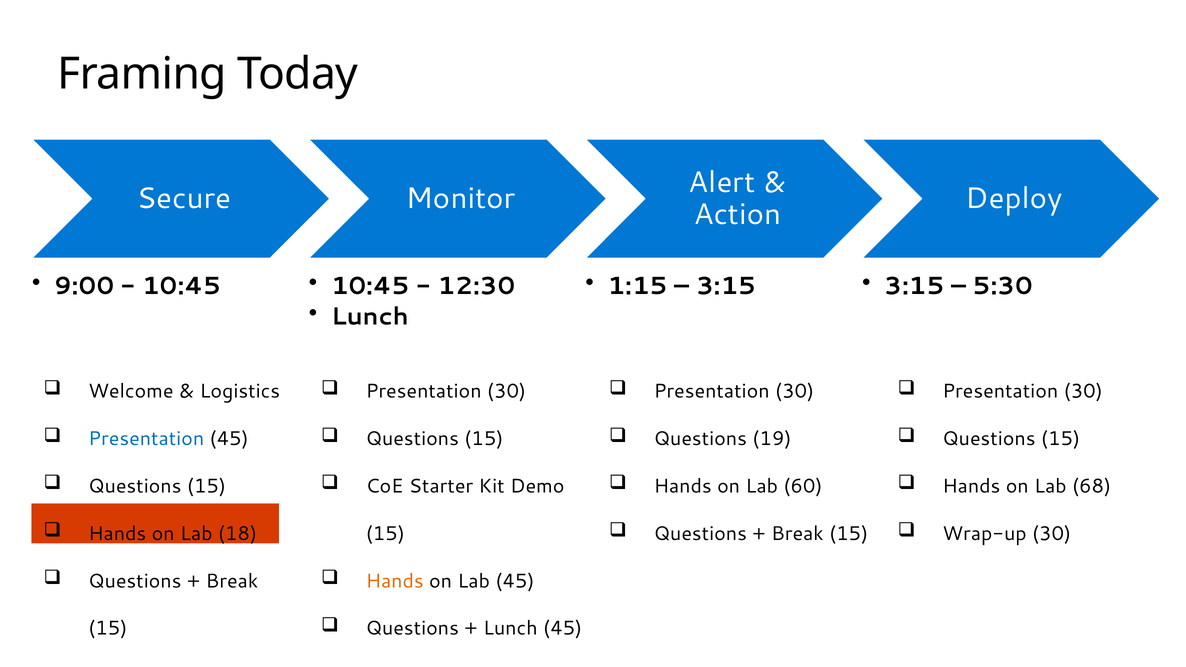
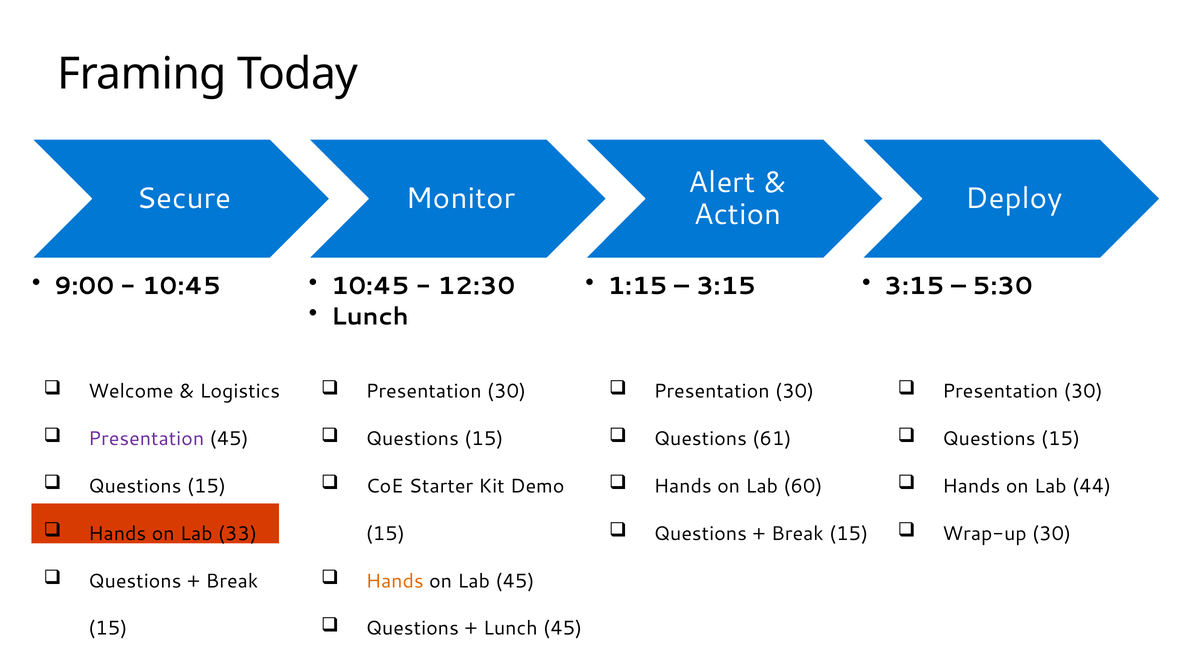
Presentation colour: blue -> purple (146, 439)
19: 19 -> 61 (772, 439)
68: 68 -> 44 (1092, 486)
18: 18 -> 33 (238, 534)
